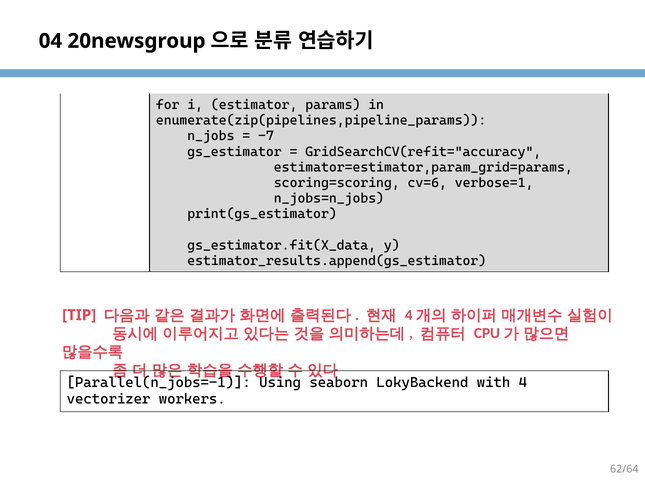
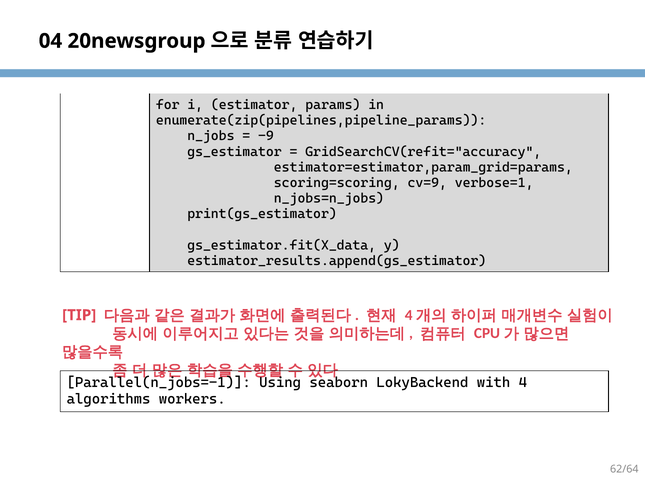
-7: -7 -> -9 (266, 136)
cv=6: cv=6 -> cv=9 (427, 183)
vectorizer: vectorizer -> algorithms (109, 399)
